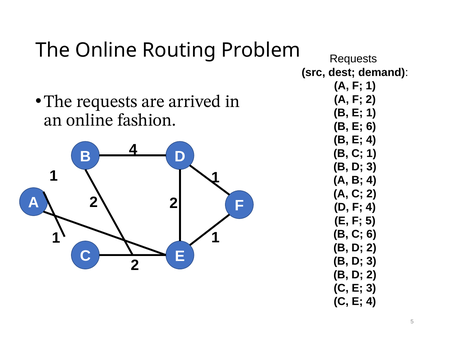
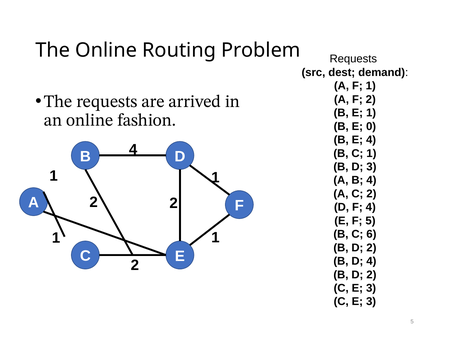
E 6: 6 -> 0 (371, 126)
3: 3 -> 4 (371, 261)
4: 4 -> 3 (371, 301)
